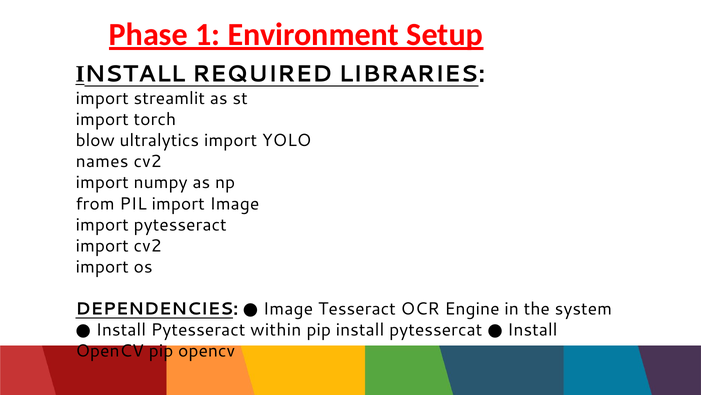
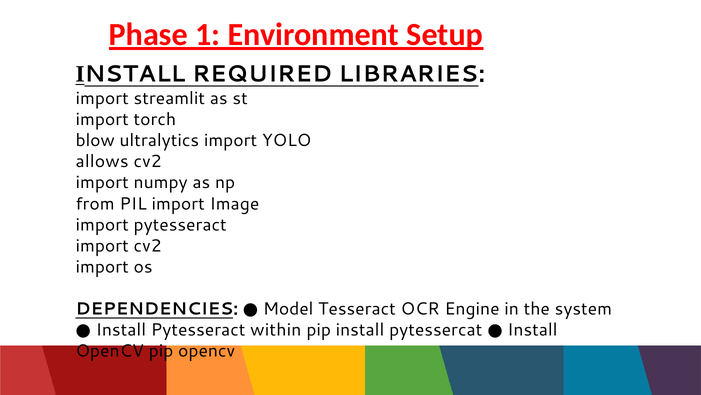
names: names -> allows (102, 161)
DEPENDENCIES Image: Image -> Model (288, 309)
